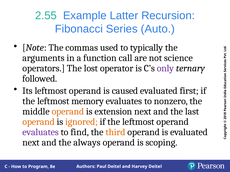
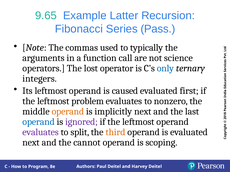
2.55: 2.55 -> 9.65 (46, 16)
Auto: Auto -> Pass (158, 29)
only colour: purple -> blue (165, 69)
followed: followed -> integers (40, 79)
memory: memory -> problem (88, 101)
extension: extension -> implicitly (113, 112)
operand colour: orange -> blue (39, 122)
ignored colour: orange -> purple (82, 122)
find: find -> split (80, 132)
always: always -> cannot (87, 143)
